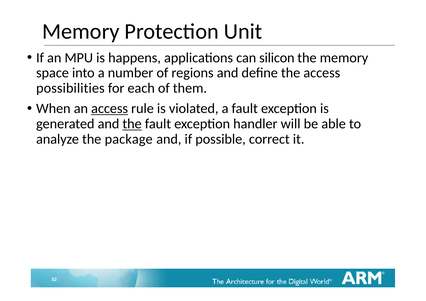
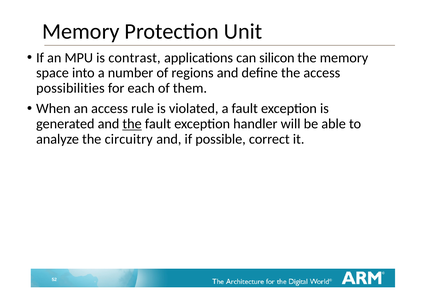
happens: happens -> contrast (134, 58)
access underline: present -> none (110, 109)
package: package -> circuitry (129, 139)
